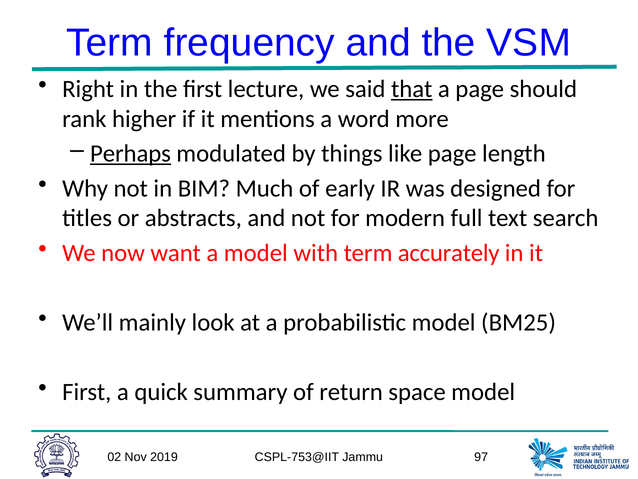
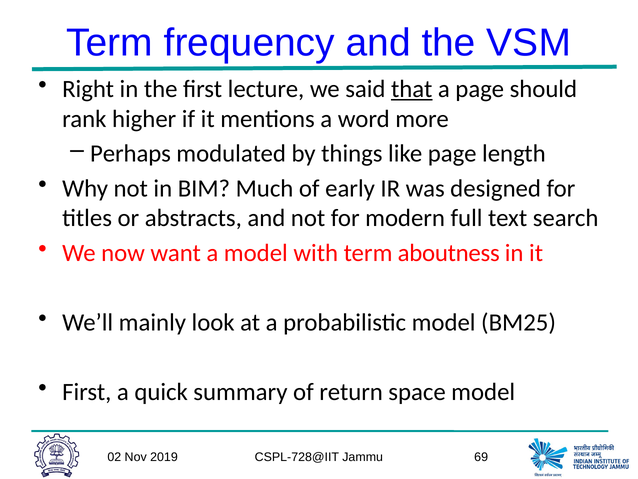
Perhaps underline: present -> none (131, 153)
accurately: accurately -> aboutness (449, 253)
CSPL-753@IIT: CSPL-753@IIT -> CSPL-728@IIT (297, 457)
97: 97 -> 69 (481, 457)
